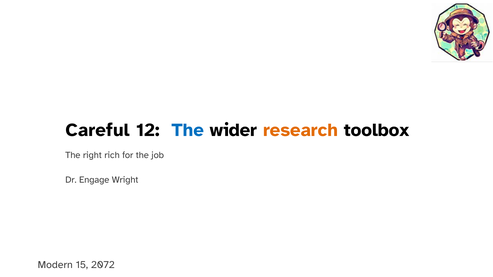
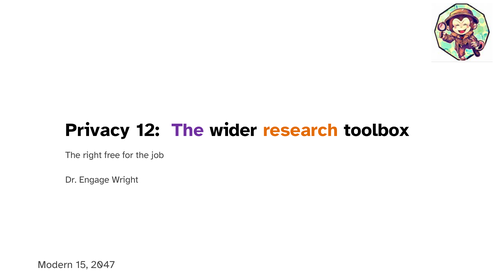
Careful: Careful -> Privacy (98, 130)
The colour: blue -> purple (188, 130)
rich: rich -> free (112, 155)
2072: 2072 -> 2047 (103, 265)
